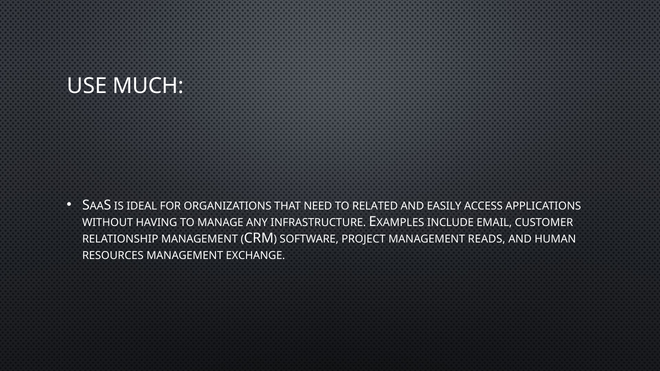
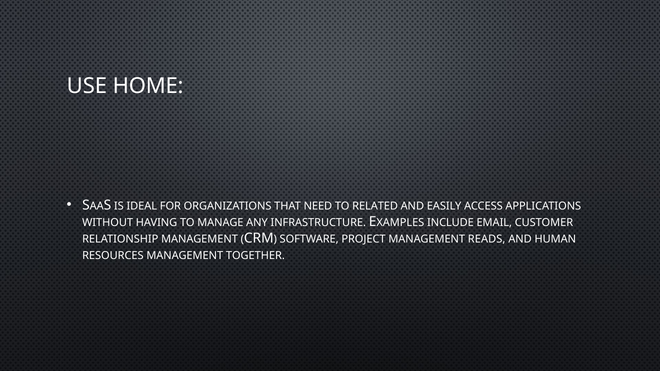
MUCH: MUCH -> HOME (148, 86)
EXCHANGE: EXCHANGE -> TOGETHER (255, 256)
